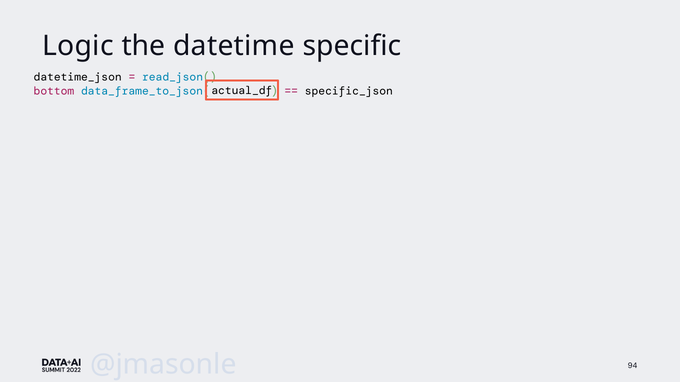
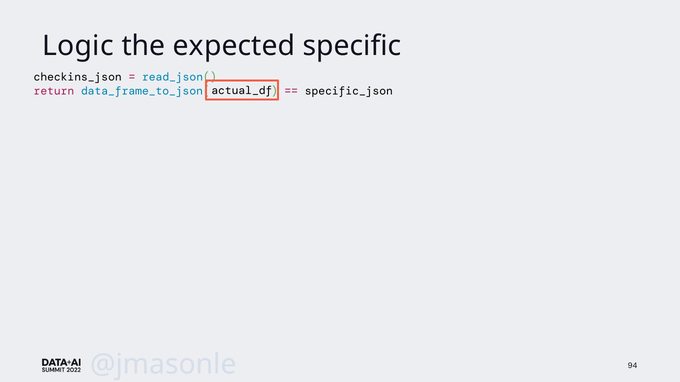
datetime: datetime -> expected (234, 46)
datetime_json: datetime_json -> checkins_json (78, 77)
bottom: bottom -> return (54, 91)
